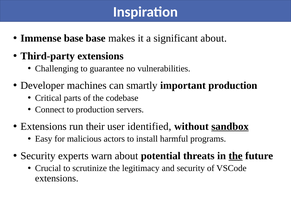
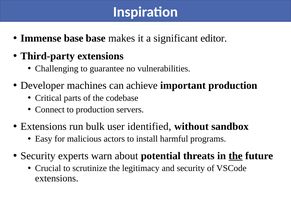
significant about: about -> editor (214, 38)
smartly: smartly -> achieve (142, 85)
their: their -> bulk (95, 127)
sandbox underline: present -> none (230, 127)
